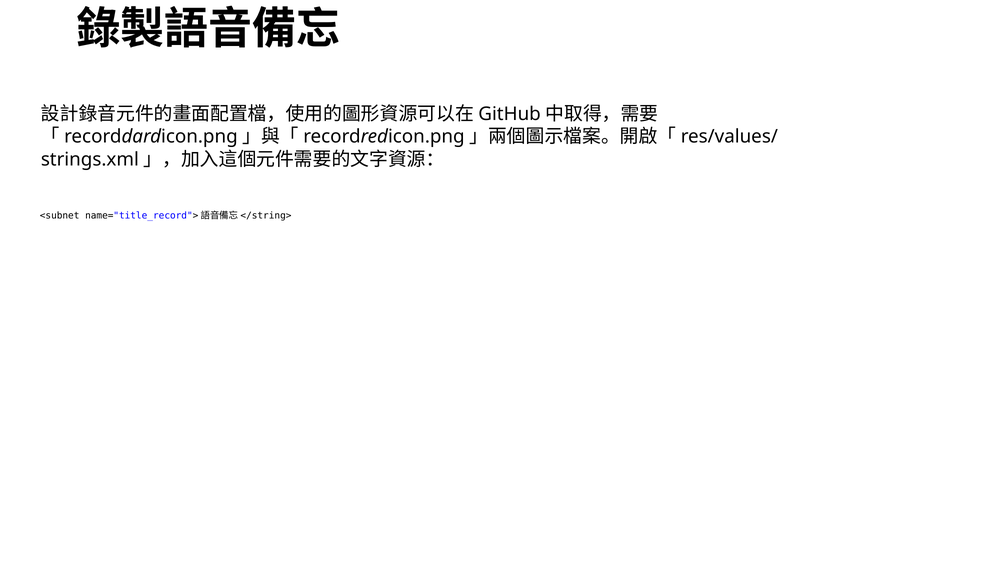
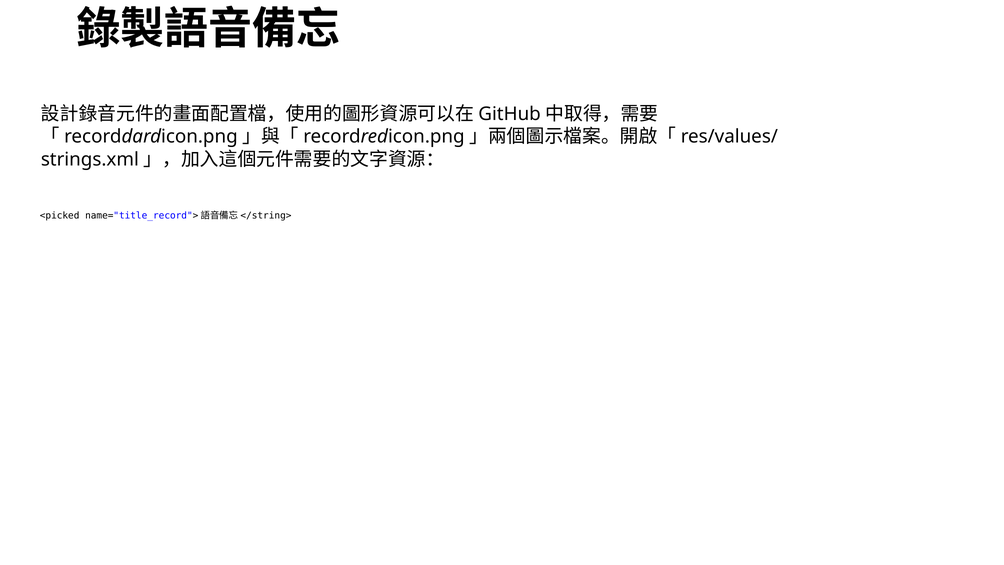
<subnet: <subnet -> <picked (60, 216)
